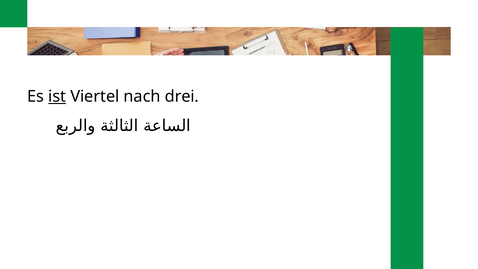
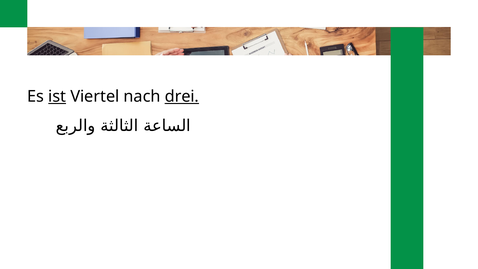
drei underline: none -> present (182, 97)
